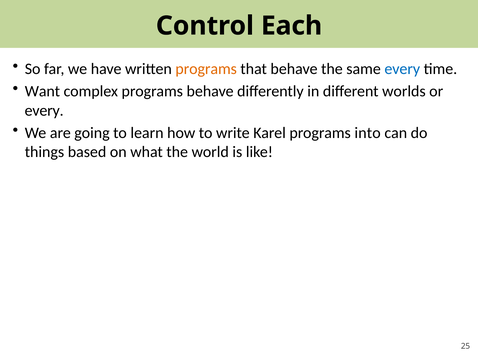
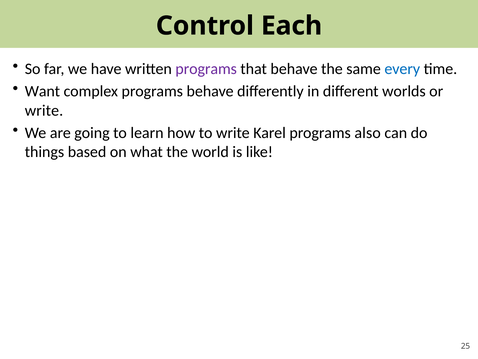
programs colour: orange -> purple (206, 69)
every: every -> write (44, 110)
into: into -> also (368, 133)
